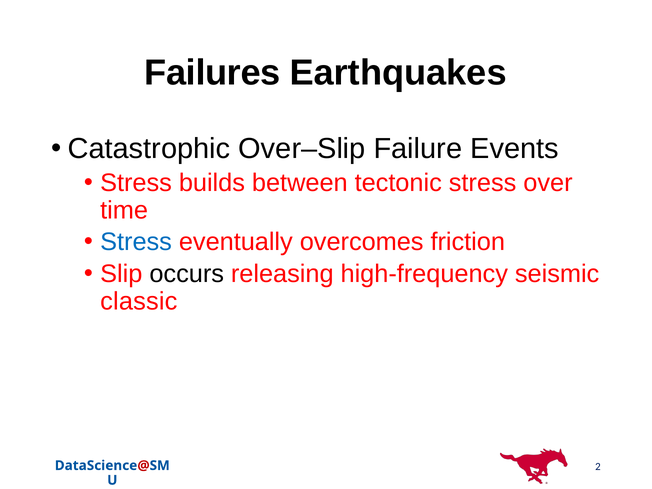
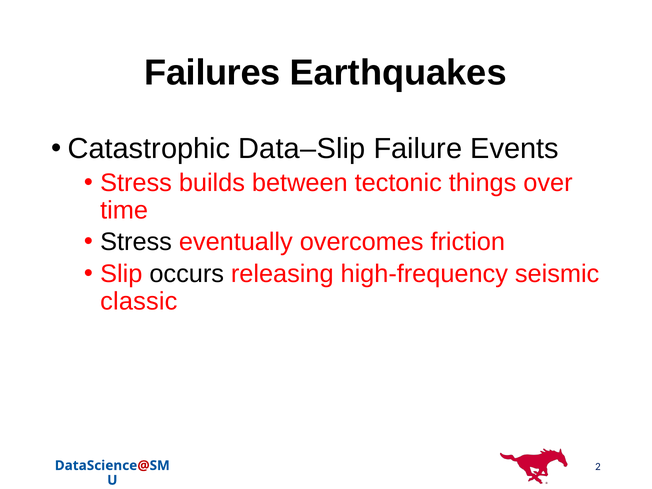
Over–Slip: Over–Slip -> Data–Slip (302, 149)
tectonic stress: stress -> things (483, 183)
Stress colour: blue -> black (136, 242)
